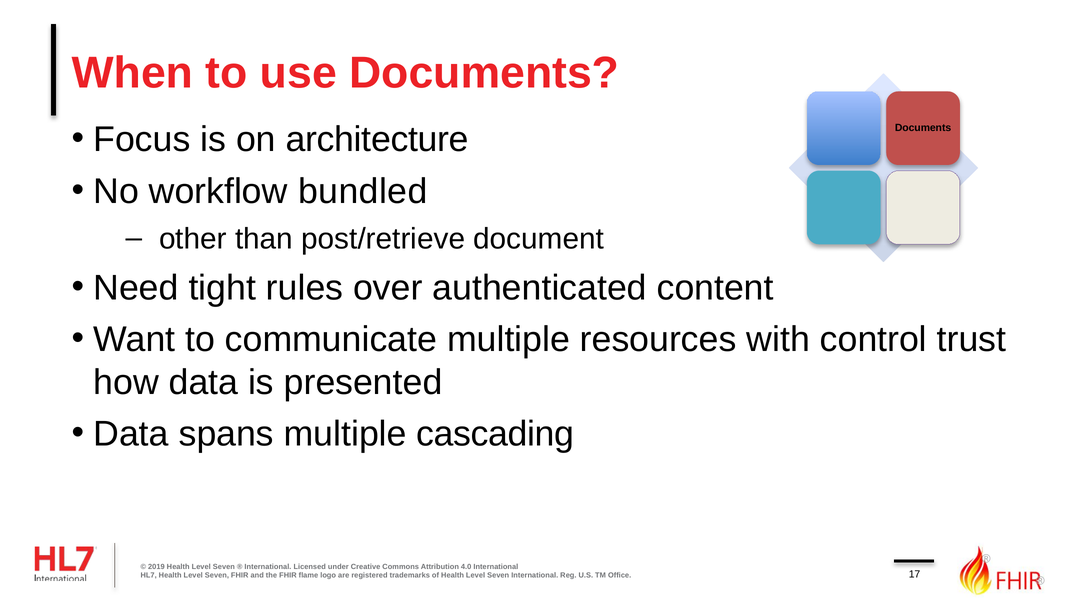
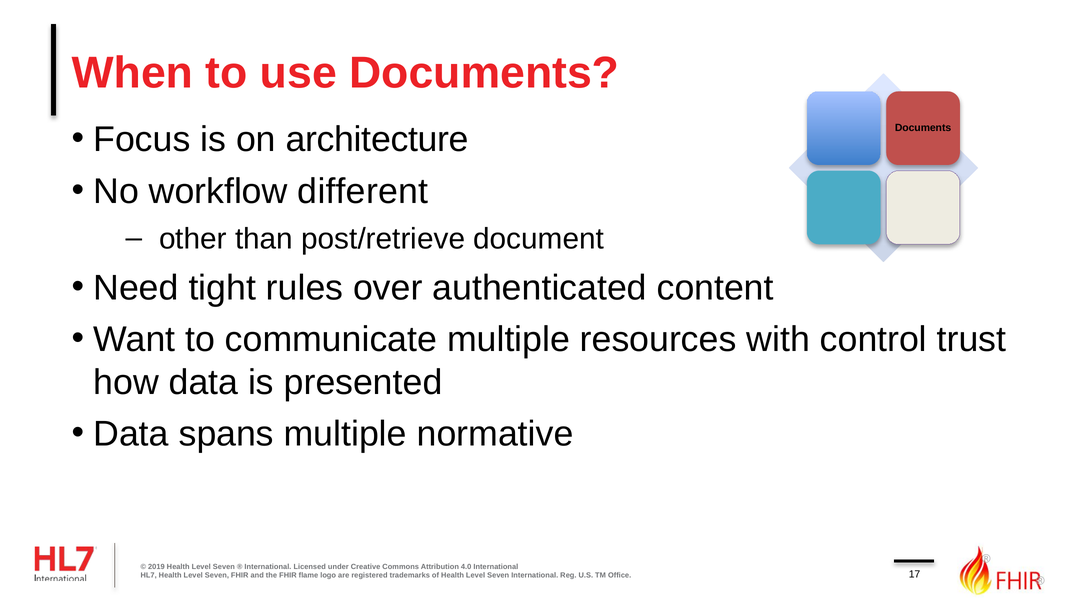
bundled: bundled -> different (363, 192)
cascading: cascading -> normative (495, 434)
